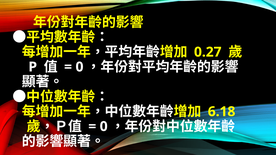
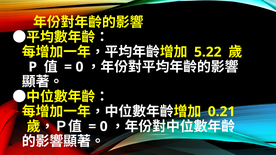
0.27: 0.27 -> 5.22 (208, 52)
6.18: 6.18 -> 0.21 (222, 112)
